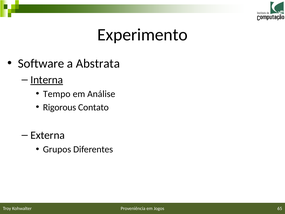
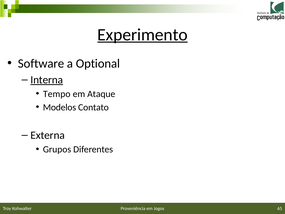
Experimento underline: none -> present (142, 35)
Abstrata: Abstrata -> Optional (98, 63)
Análise: Análise -> Ataque (101, 94)
Rigorous: Rigorous -> Modelos (59, 107)
